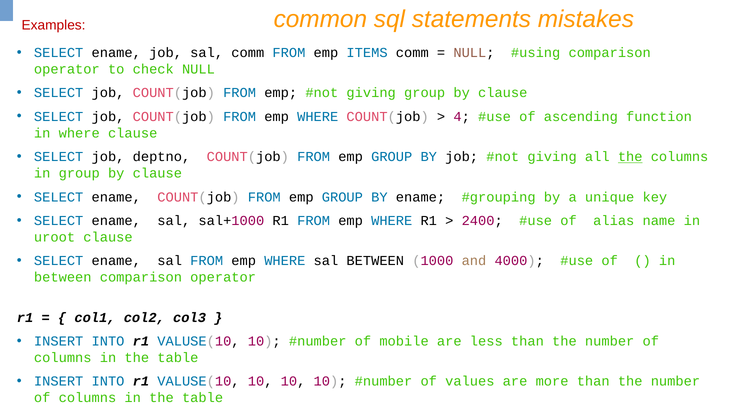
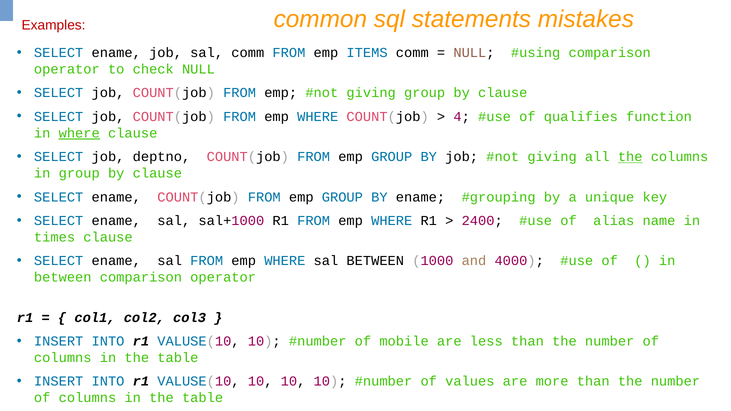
ascending: ascending -> qualifies (581, 117)
where underline: none -> present (79, 133)
uroot: uroot -> times (55, 237)
